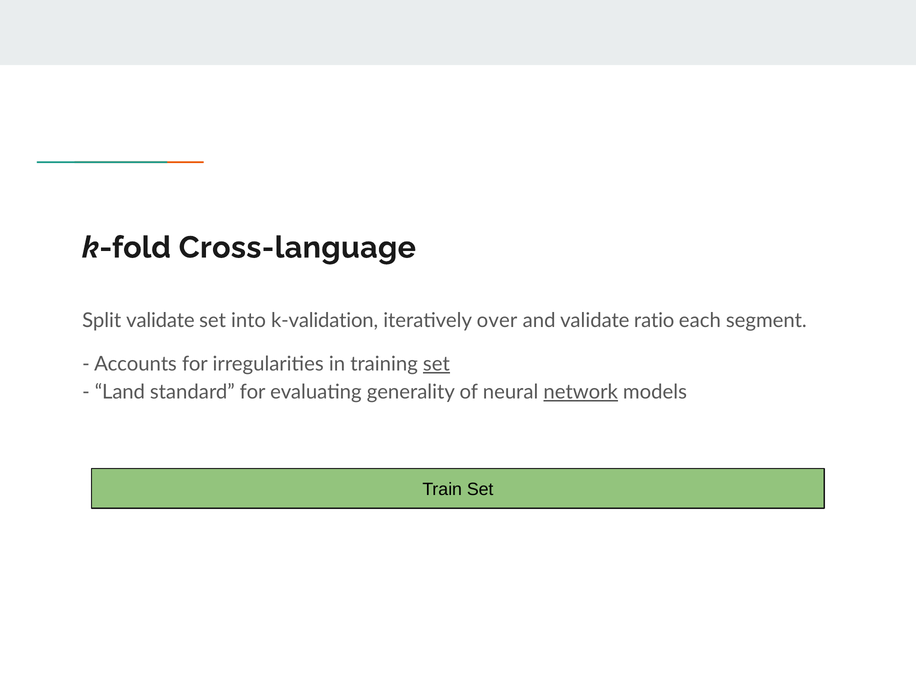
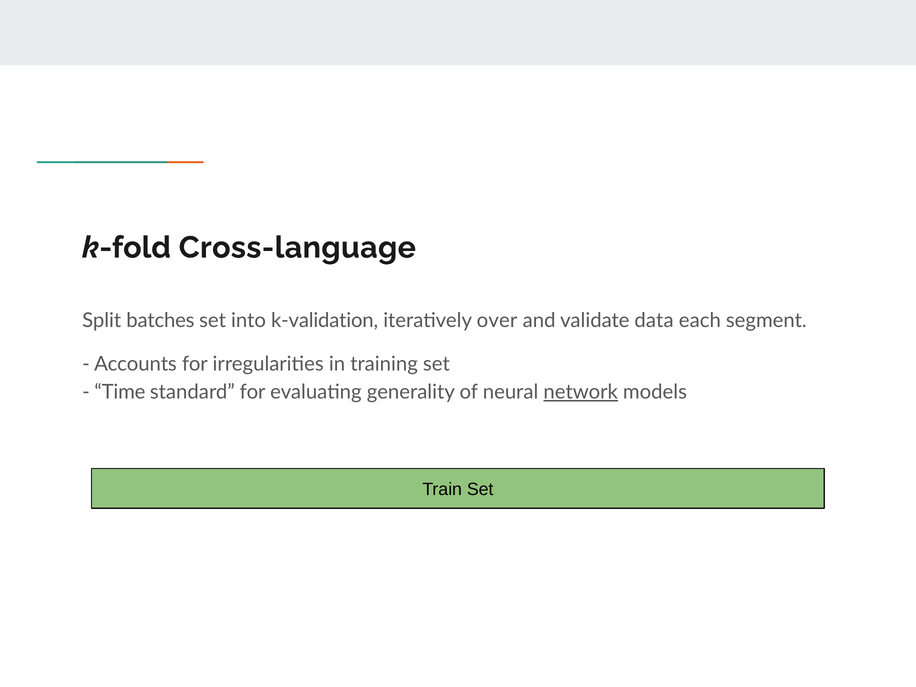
Split validate: validate -> batches (160, 321)
ratio: ratio -> data (654, 321)
set underline: present -> none (436, 364)
Land: Land -> Time (120, 392)
